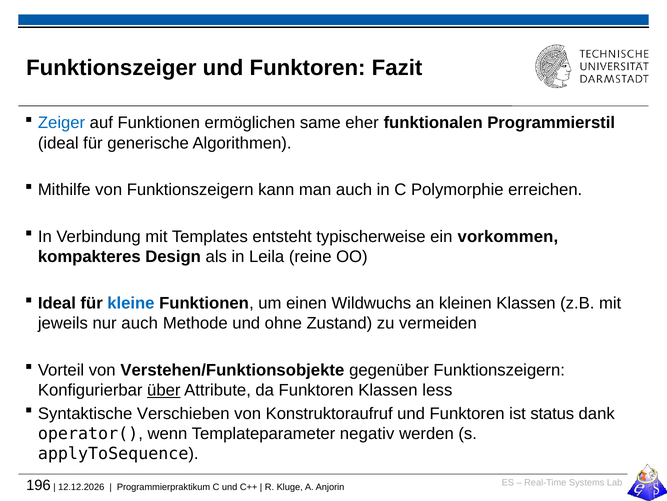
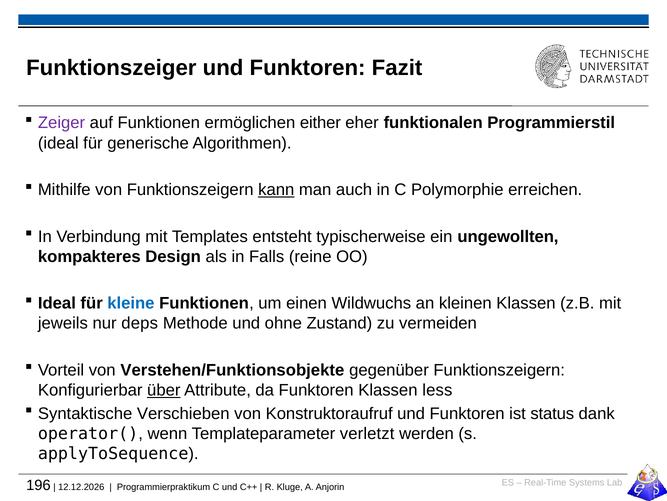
Zeiger colour: blue -> purple (62, 123)
same: same -> either (320, 123)
kann underline: none -> present (276, 189)
vorkommen: vorkommen -> ungewollten (508, 236)
Leila: Leila -> Falls (267, 256)
nur auch: auch -> deps (140, 323)
negativ: negativ -> verletzt (367, 433)
